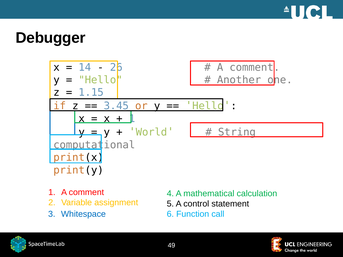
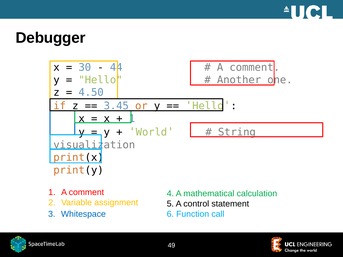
14: 14 -> 30 (85, 67)
26: 26 -> 44 (116, 67)
1.15: 1.15 -> 4.50 (91, 93)
computational: computational -> visualization (94, 145)
